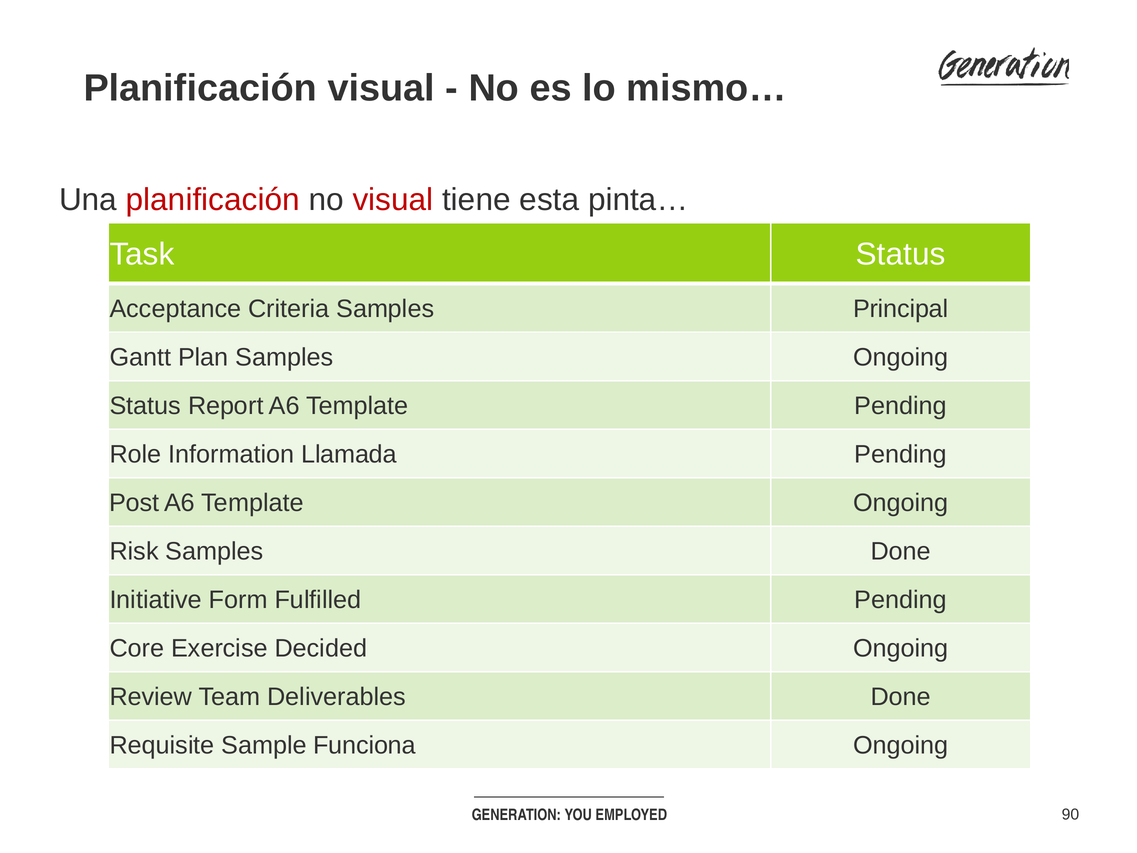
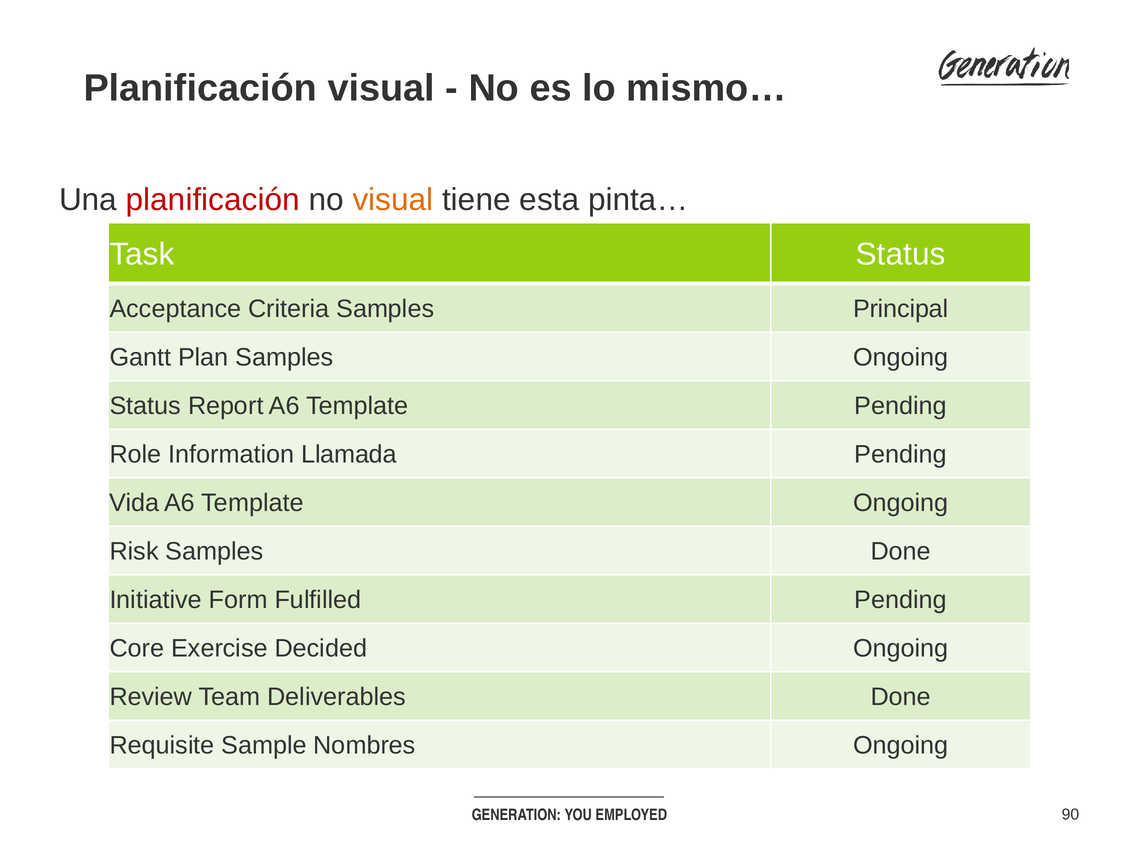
visual colour: red -> orange (393, 200)
Post: Post -> Vida (134, 503)
Funciona: Funciona -> Nombres (364, 745)
